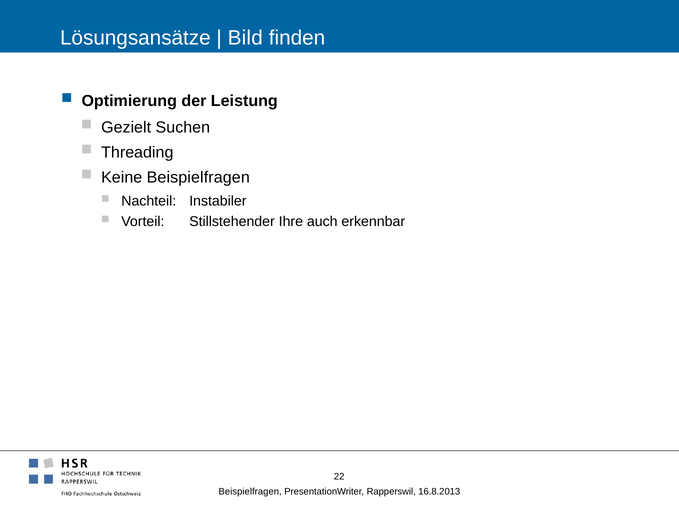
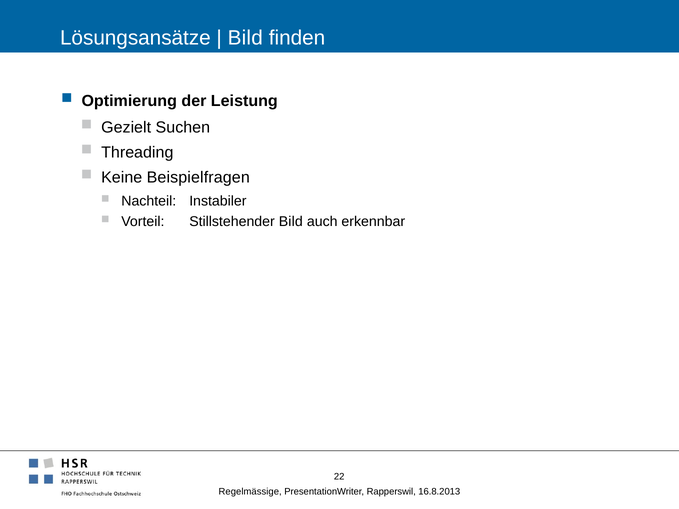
Stillstehender Ihre: Ihre -> Bild (291, 222)
Beispielfragen: Beispielfragen -> Regelmässige (250, 492)
